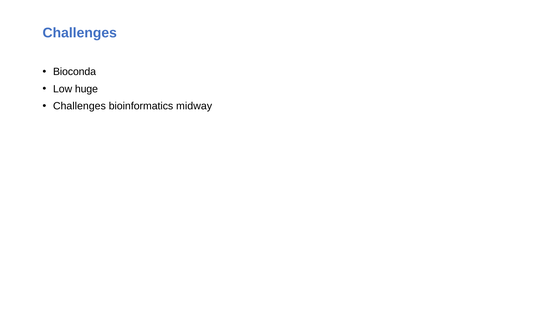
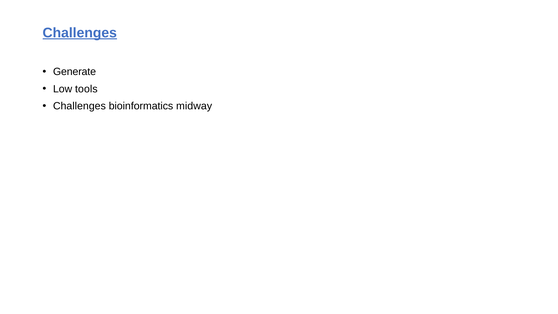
Challenges underline: none -> present (80, 33)
Bioconda: Bioconda -> Generate (75, 72)
huge: huge -> tools (86, 89)
